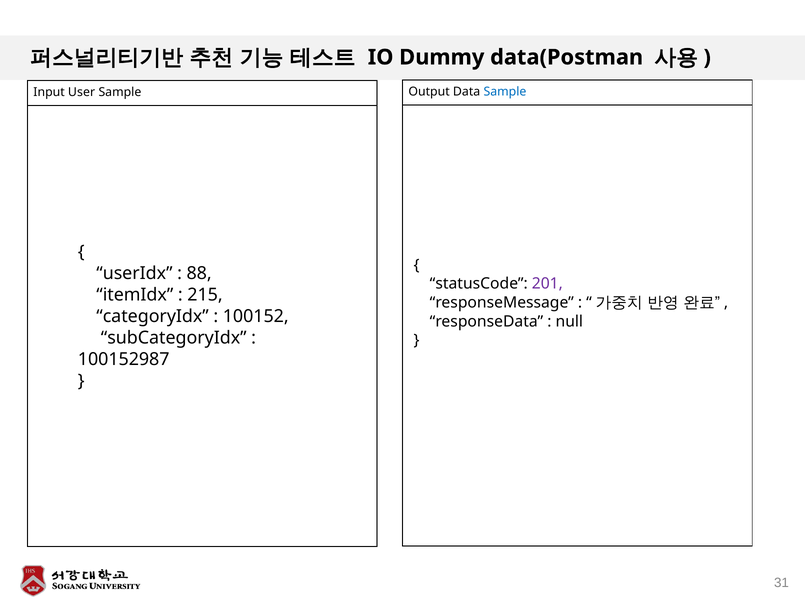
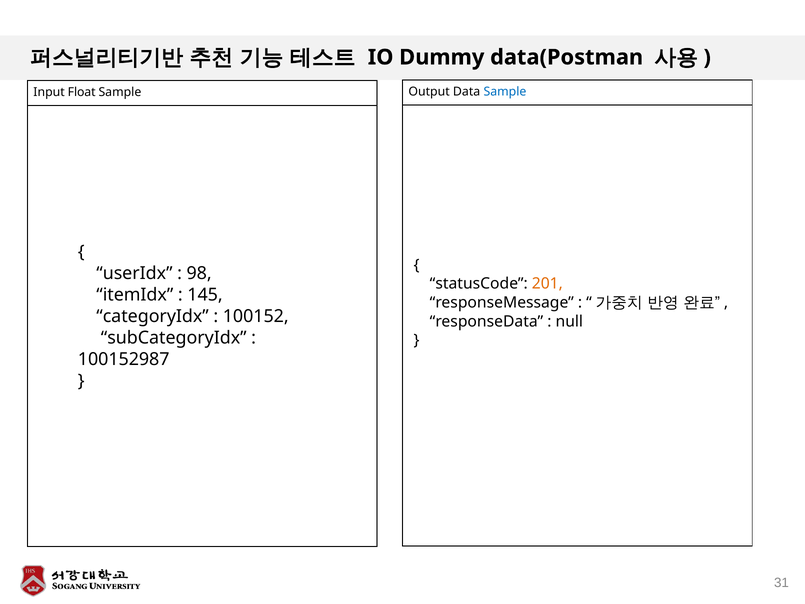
User: User -> Float (82, 92)
88: 88 -> 98 (199, 273)
201 colour: purple -> orange (547, 284)
215: 215 -> 145 (205, 295)
